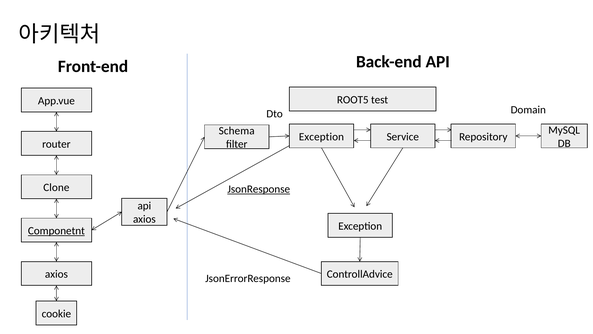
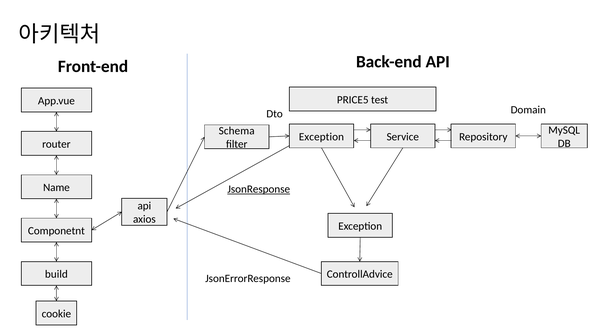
ROOT5: ROOT5 -> PRICE5 (353, 100)
Clone: Clone -> Name (56, 187)
Componetnt underline: present -> none (56, 231)
axios: axios -> build (56, 274)
